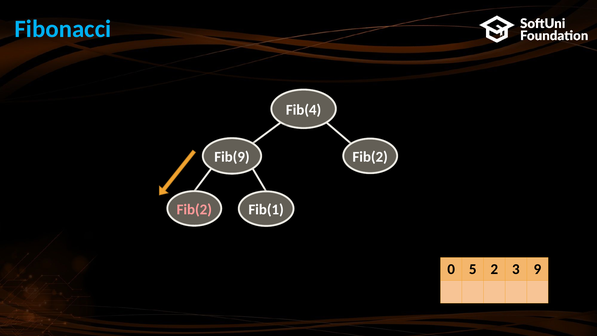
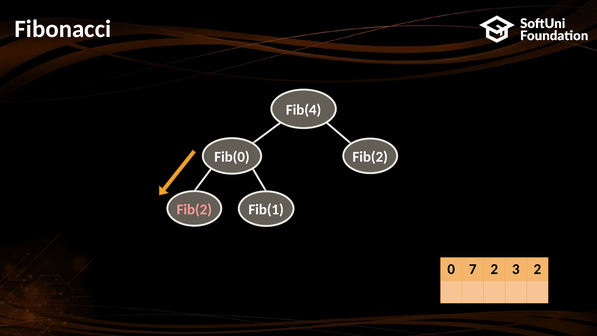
Fibonacci colour: light blue -> white (63, 29)
Fib(9: Fib(9 -> Fib(0 (232, 157)
5: 5 -> 7 (473, 269)
3 9: 9 -> 2 (537, 269)
